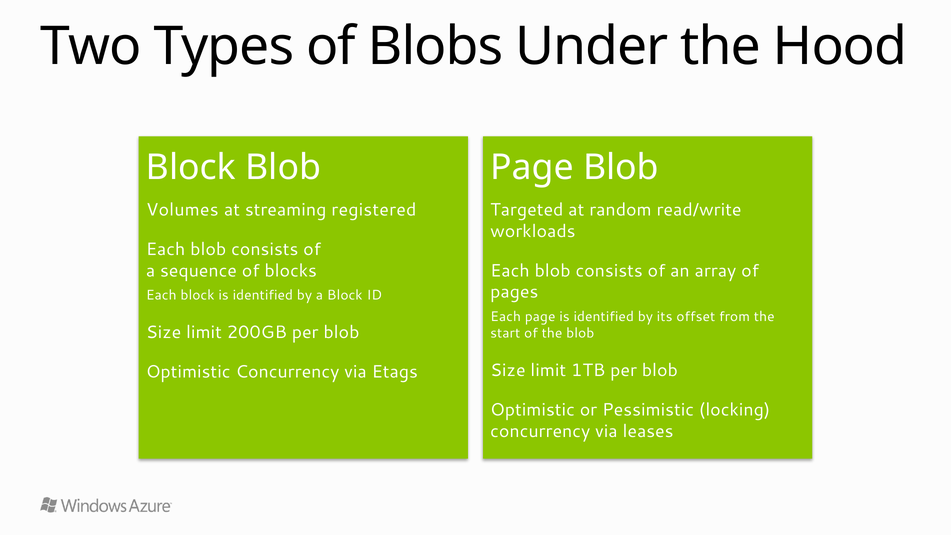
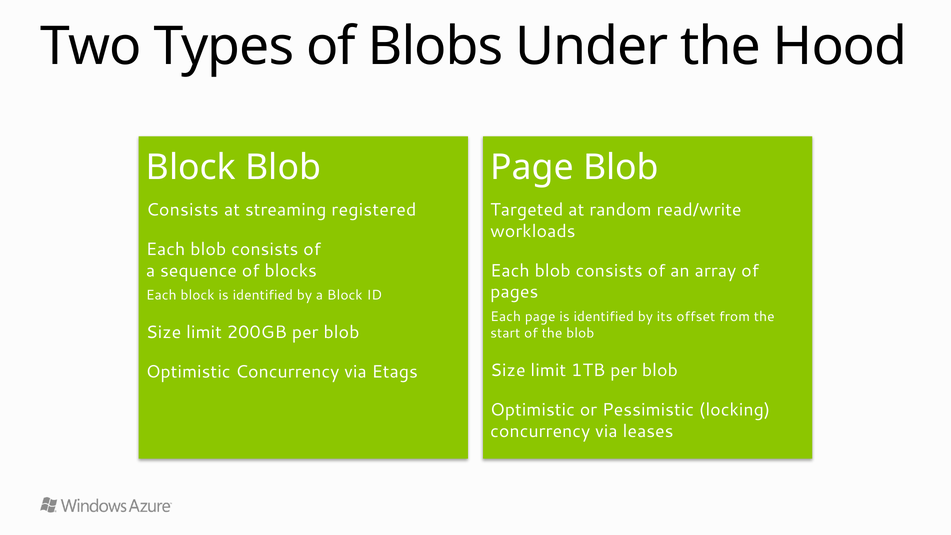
Volumes: Volumes -> Consists (182, 210)
